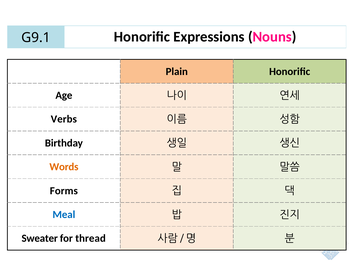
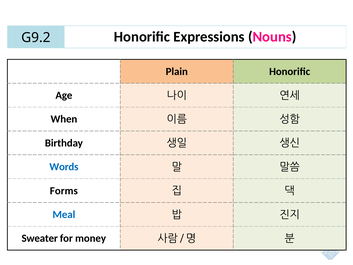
G9.1: G9.1 -> G9.2 (36, 38)
Verbs: Verbs -> When (64, 119)
Words colour: orange -> blue (64, 167)
thread: thread -> money (91, 238)
